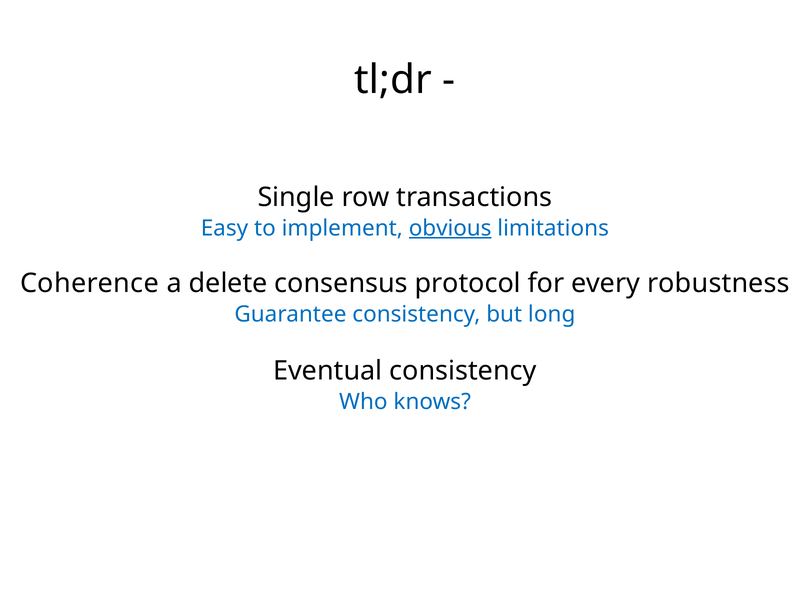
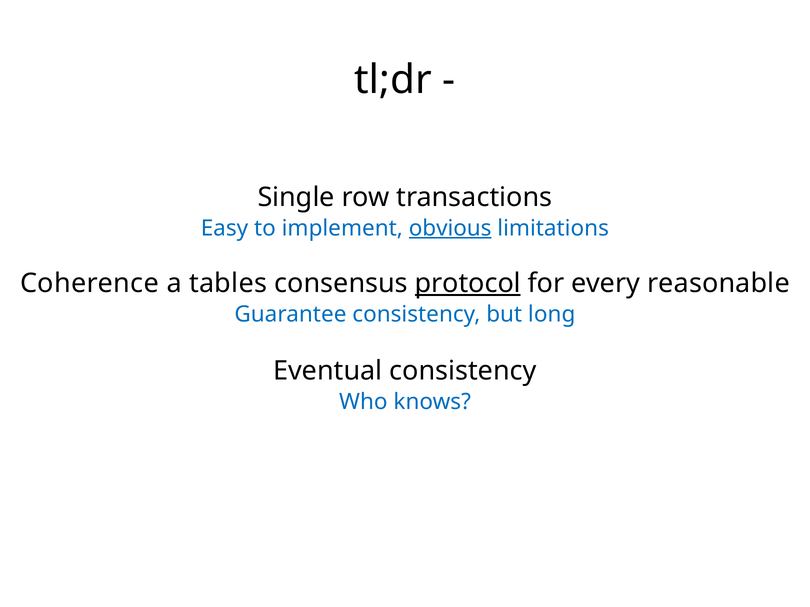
delete: delete -> tables (228, 284)
protocol underline: none -> present (468, 284)
robustness: robustness -> reasonable (718, 284)
